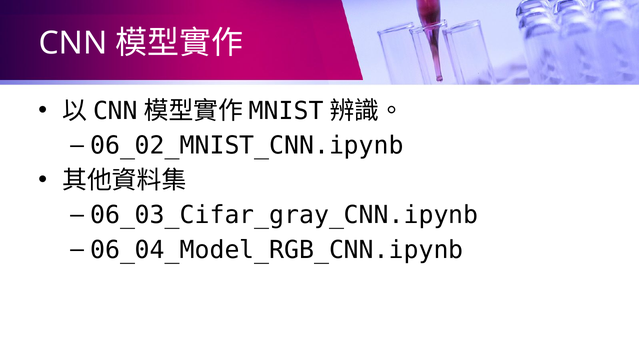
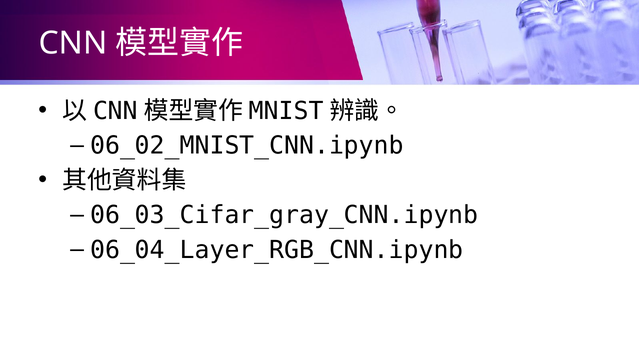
06_04_Model_RGB_CNN.ipynb: 06_04_Model_RGB_CNN.ipynb -> 06_04_Layer_RGB_CNN.ipynb (277, 250)
